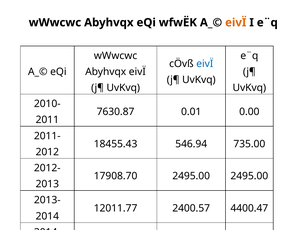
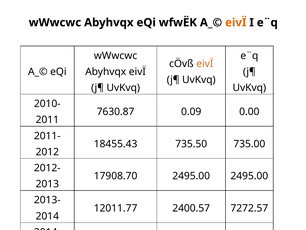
eivÏ colour: blue -> orange (205, 64)
0.01: 0.01 -> 0.09 (191, 112)
546.94: 546.94 -> 735.50 (191, 144)
4400.47: 4400.47 -> 7272.57 (249, 208)
